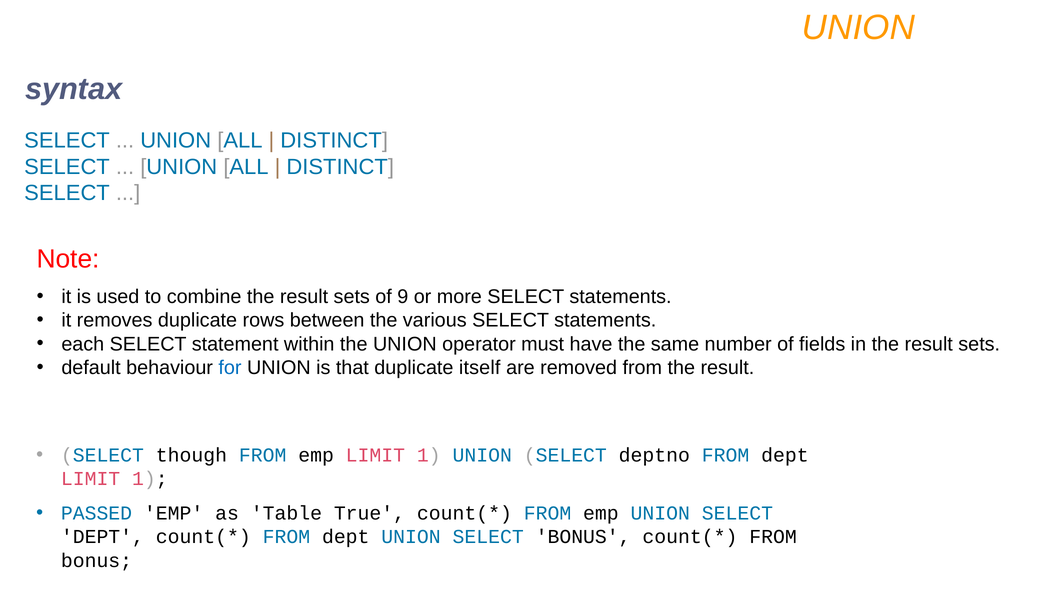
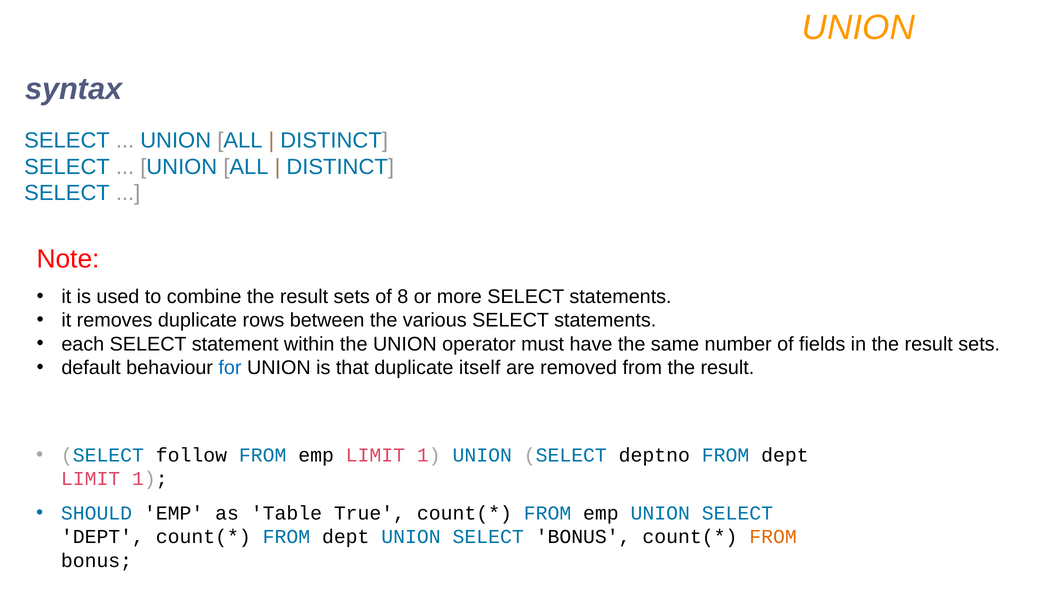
9: 9 -> 8 (403, 297)
though: though -> follow (191, 455)
PASSED: PASSED -> SHOULD (97, 513)
FROM colour: black -> orange (773, 537)
